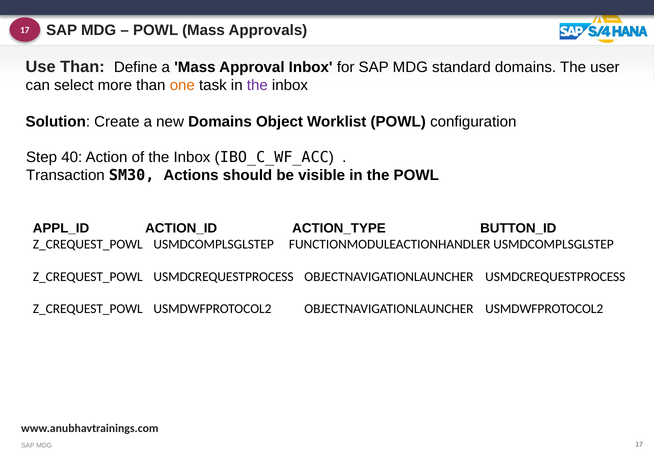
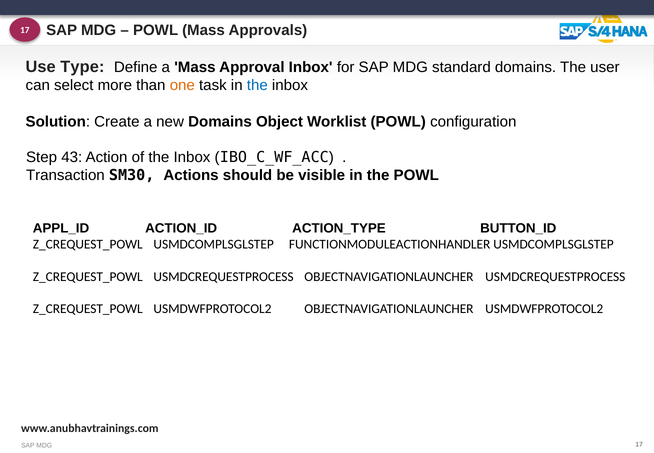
Use Than: Than -> Type (82, 67)
the colour: purple -> blue (257, 85)
40: 40 -> 43 (72, 157)
